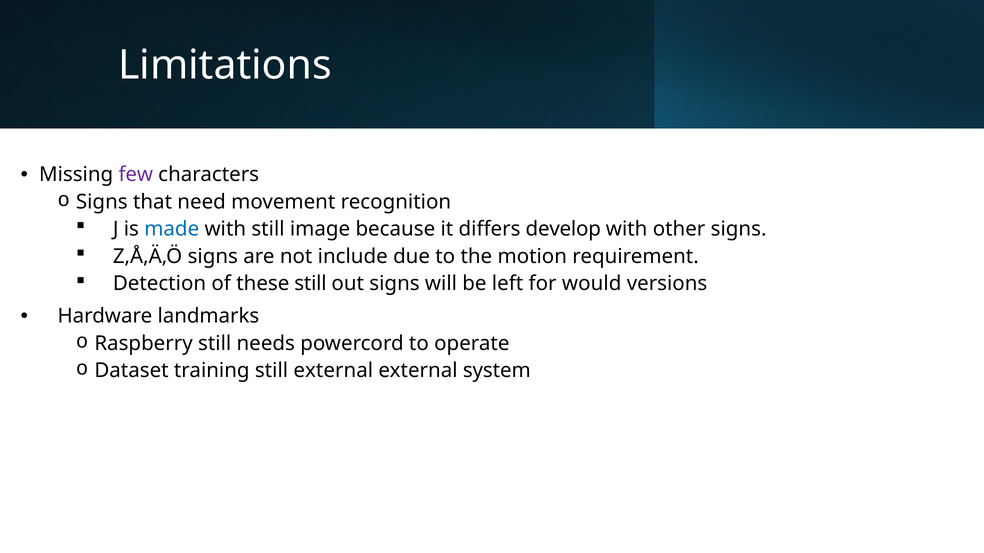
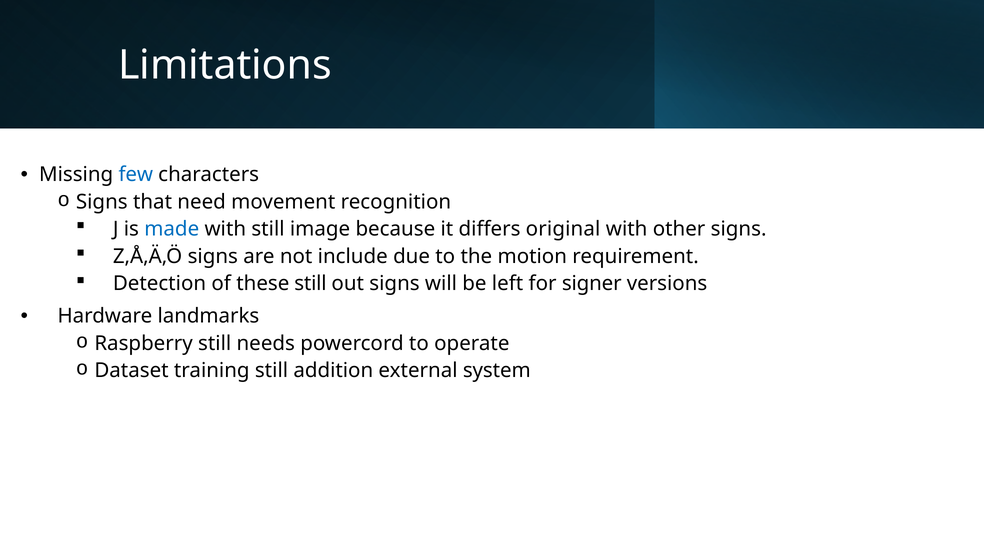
few colour: purple -> blue (136, 175)
develop: develop -> original (563, 229)
would: would -> signer (592, 284)
still external: external -> addition (333, 371)
